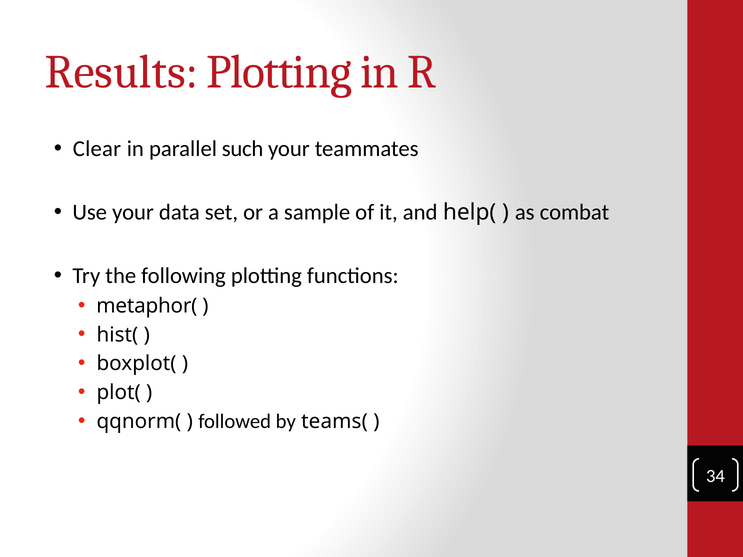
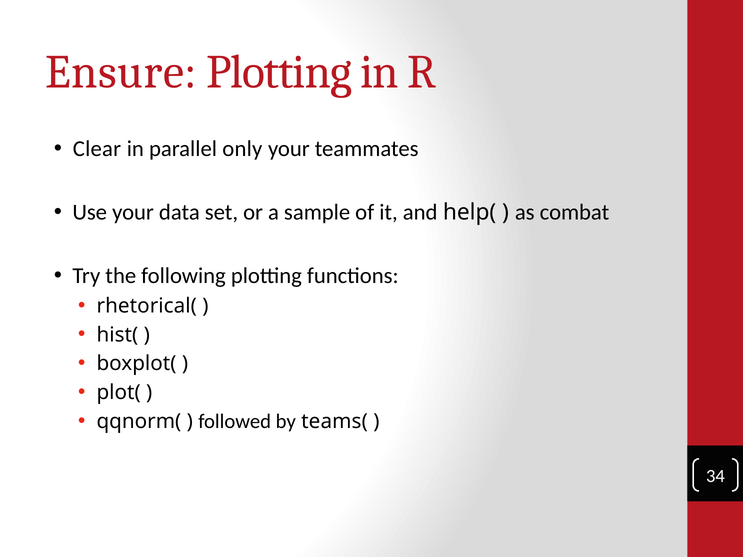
Results: Results -> Ensure (121, 72)
such: such -> only (242, 149)
metaphor(: metaphor( -> rhetorical( (147, 306)
